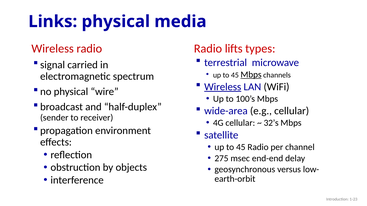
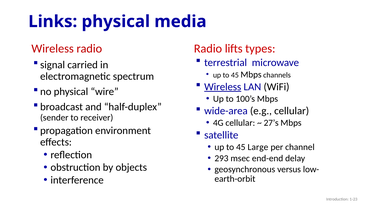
Mbps underline: present -> none (251, 75)
32’s: 32’s -> 27’s (271, 123)
45 Radio: Radio -> Large (258, 147)
275: 275 -> 293 (221, 159)
